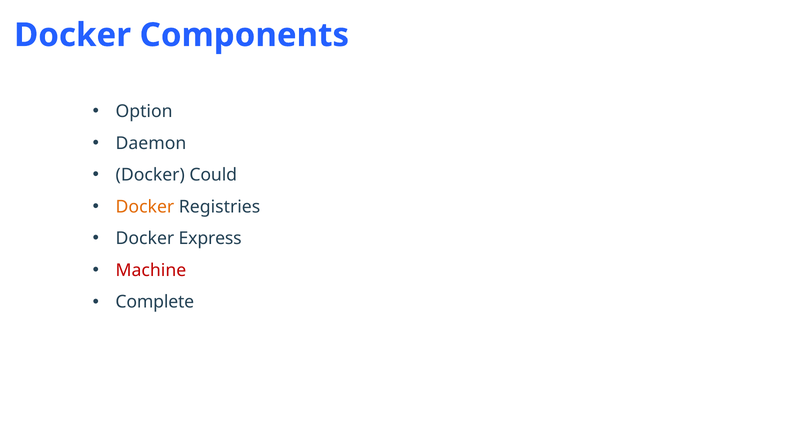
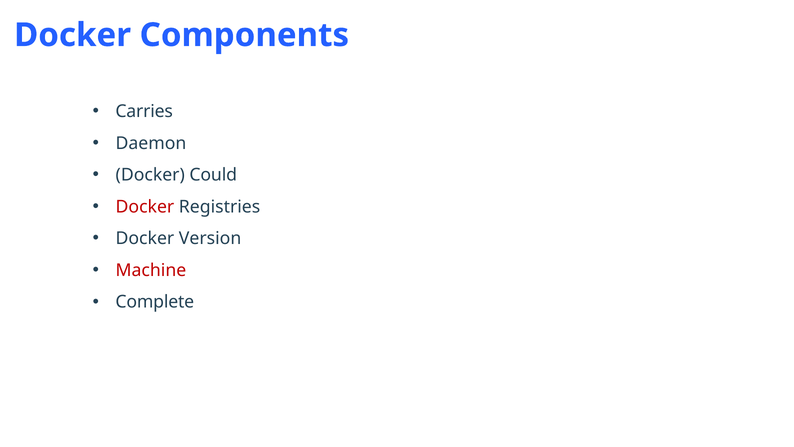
Option: Option -> Carries (144, 111)
Docker colour: orange -> red (145, 207)
Express: Express -> Version (210, 238)
